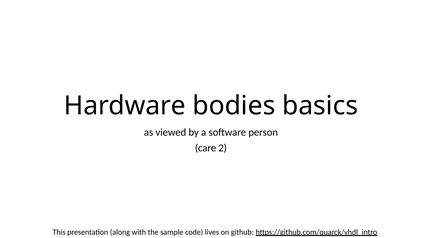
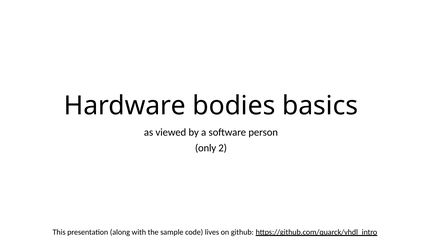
care: care -> only (206, 148)
